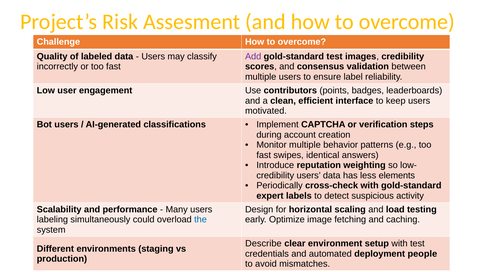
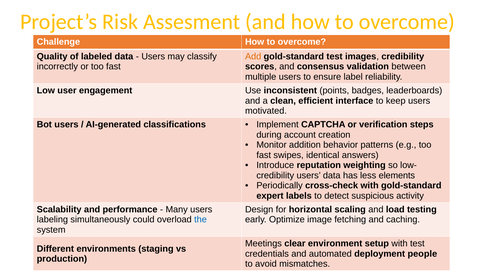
Add colour: purple -> orange (253, 56)
contributors: contributors -> inconsistent (290, 90)
Monitor multiple: multiple -> addition (305, 145)
Describe: Describe -> Meetings (263, 243)
